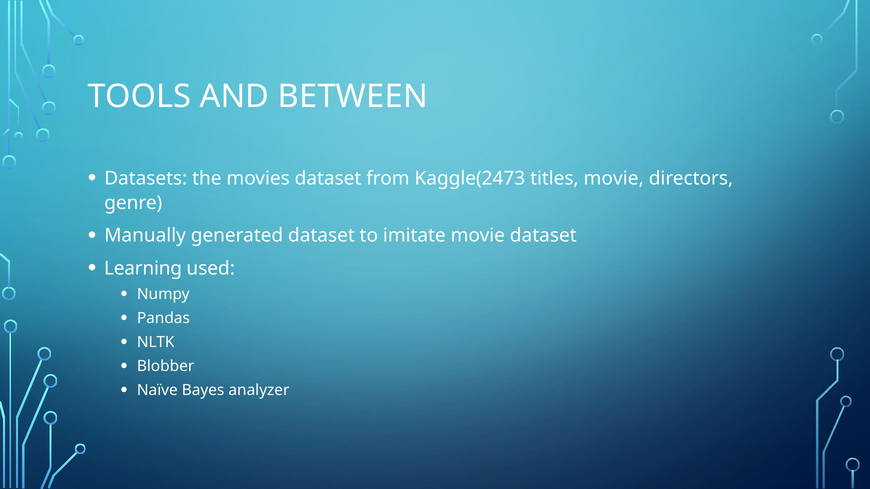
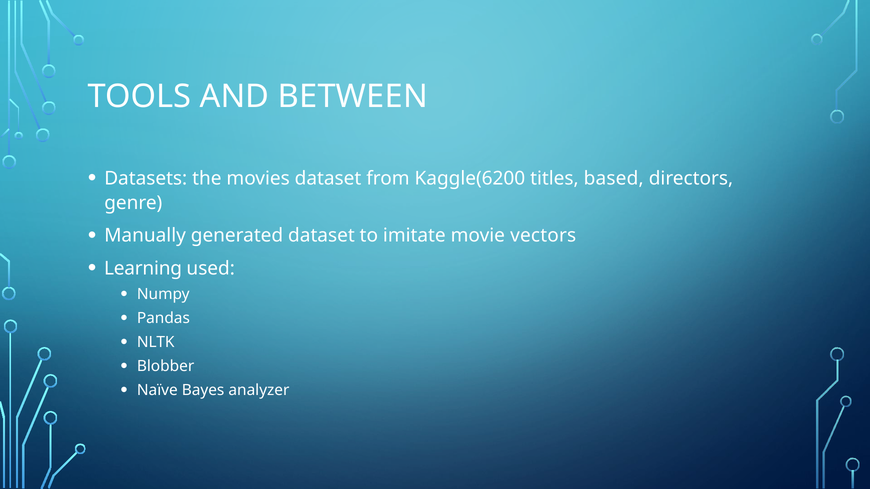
Kaggle(2473: Kaggle(2473 -> Kaggle(6200 (470, 178)
titles movie: movie -> based (614, 178)
movie dataset: dataset -> vectors (543, 236)
